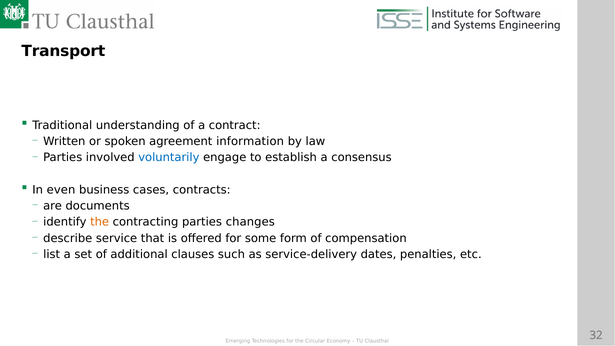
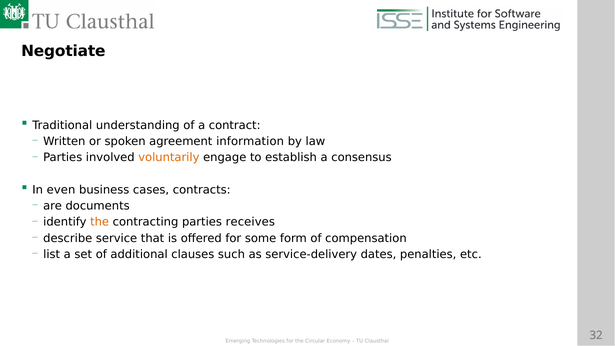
Transport: Transport -> Negotiate (63, 51)
voluntarily colour: blue -> orange (169, 158)
changes: changes -> receives (250, 222)
